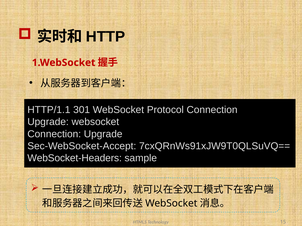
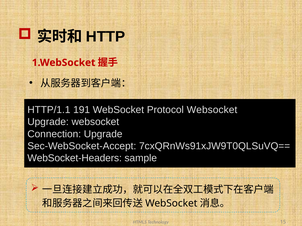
301: 301 -> 191 (82, 110)
Protocol Connection: Connection -> Websocket (212, 110)
